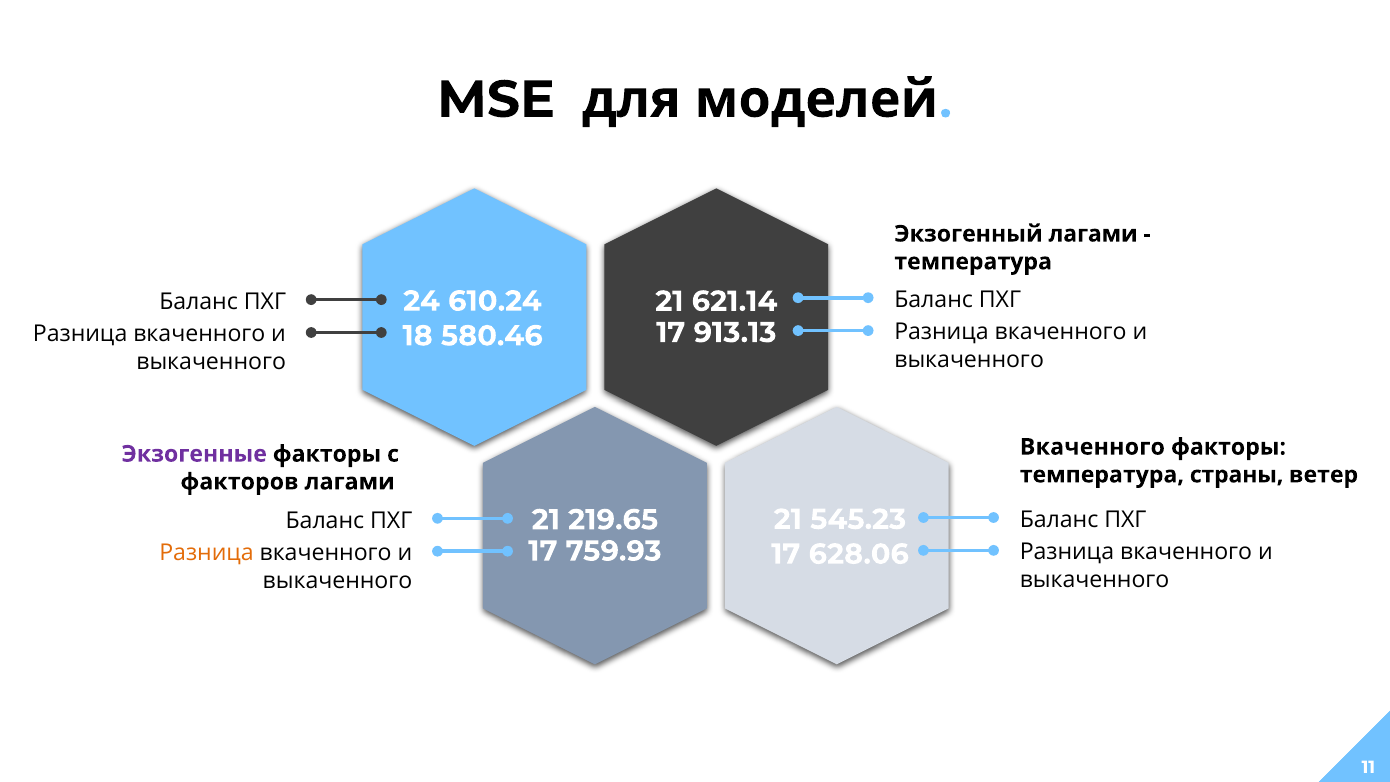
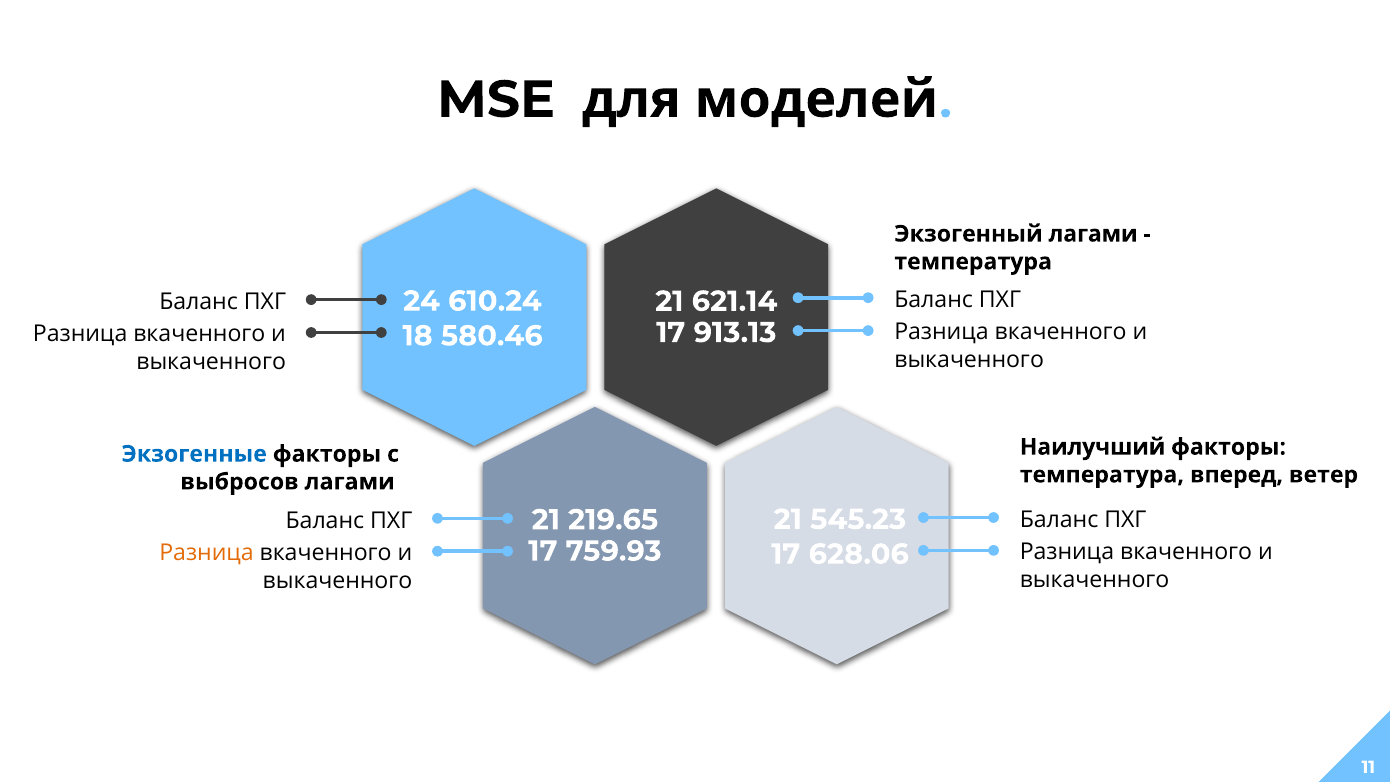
Вкаченного: Вкаченного -> Наилучший (1093, 447)
Экзогенные colour: purple -> blue (194, 454)
страны: страны -> вперед (1236, 475)
факторов: факторов -> выбросов (240, 482)
